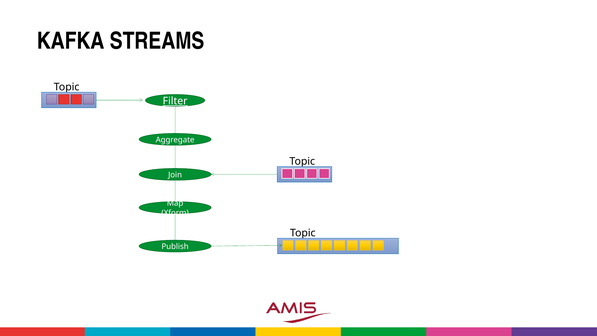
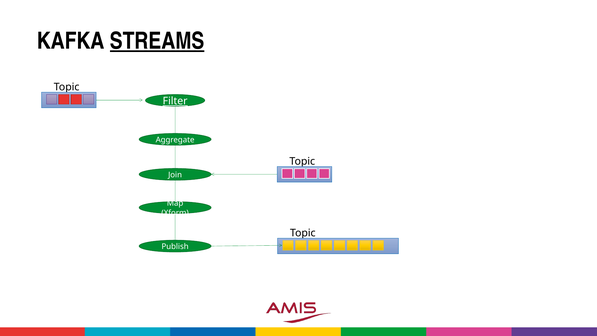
STREAMS underline: none -> present (157, 41)
